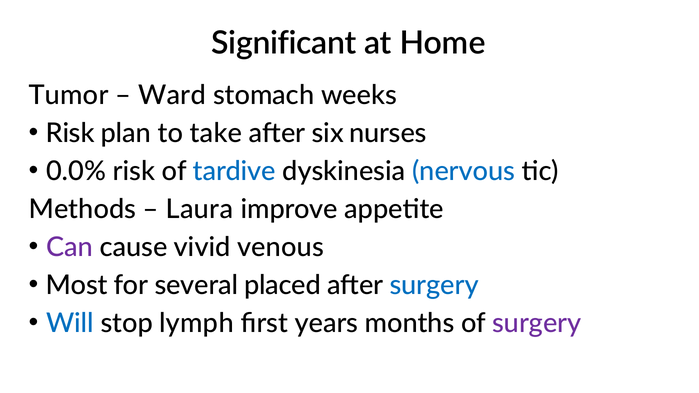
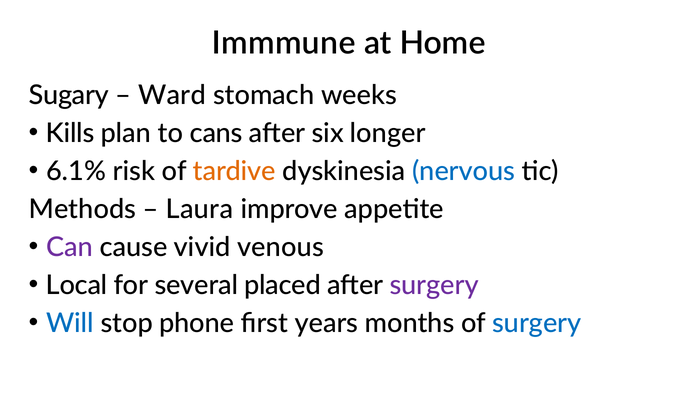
Significant: Significant -> Immmune (284, 43)
Tumor: Tumor -> Sugary (69, 95)
Risk: Risk -> Kills (70, 133)
take: take -> cans (216, 133)
nurses: nurses -> longer (388, 133)
0.0%: 0.0% -> 6.1% (76, 171)
tardive colour: blue -> orange (234, 171)
Most: Most -> Local (77, 286)
surgery colour: blue -> purple (434, 286)
lymph: lymph -> phone (197, 324)
surgery colour: purple -> blue (537, 324)
